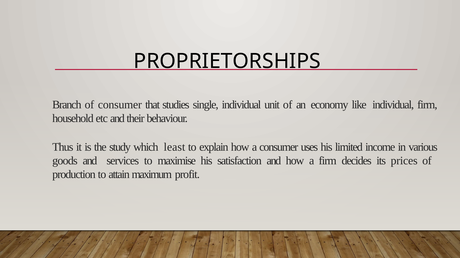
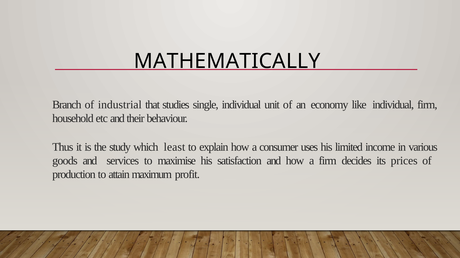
PROPRIETORSHIPS: PROPRIETORSHIPS -> MATHEMATICALLY (227, 61)
of consumer: consumer -> industrial (120, 105)
